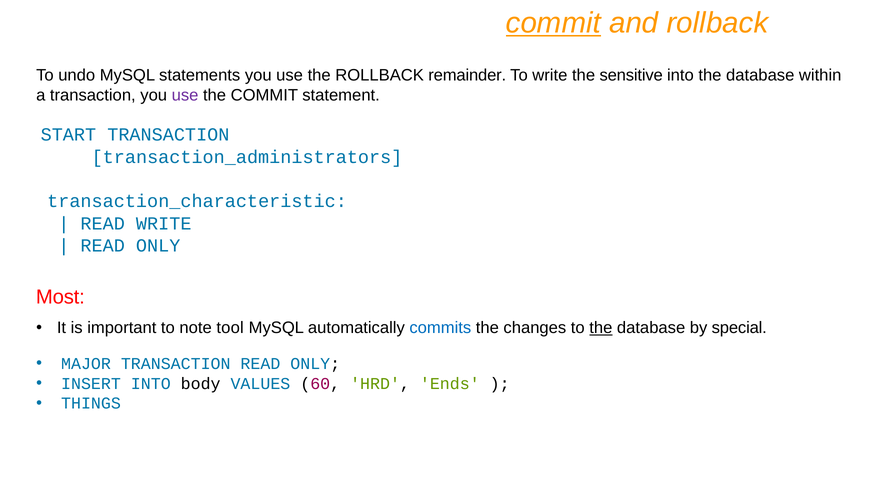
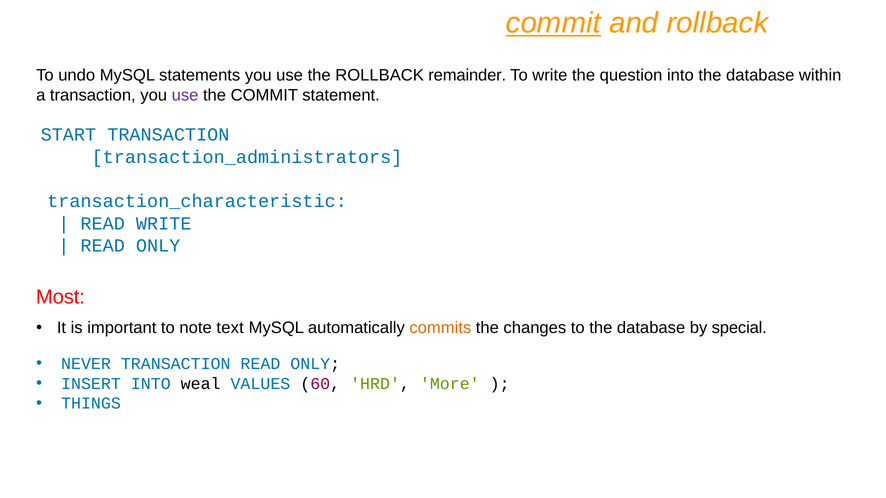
sensitive: sensitive -> question (631, 75)
tool: tool -> text (230, 328)
commits colour: blue -> orange (440, 328)
the underline: present -> none (601, 328)
MAJOR: MAJOR -> NEVER (86, 364)
body: body -> weal (201, 384)
Ends: Ends -> More (450, 384)
